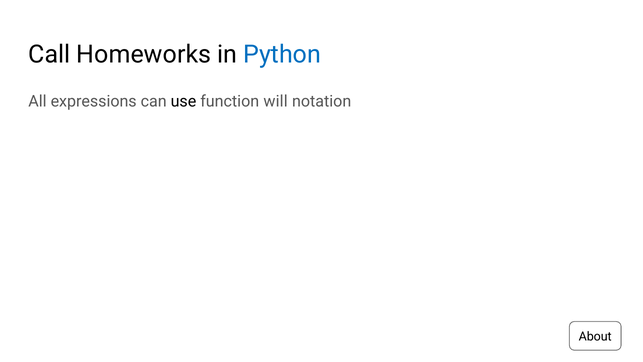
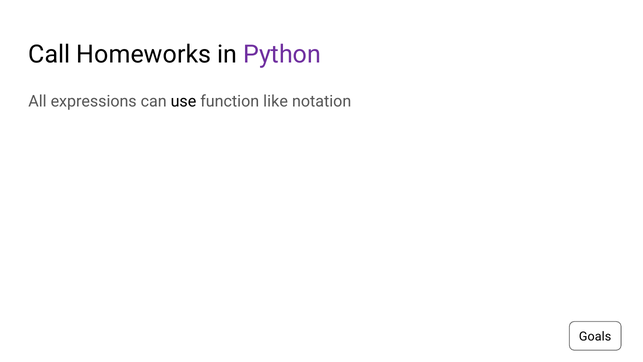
Python colour: blue -> purple (282, 54)
will: will -> like (276, 101)
About: About -> Goals (595, 336)
